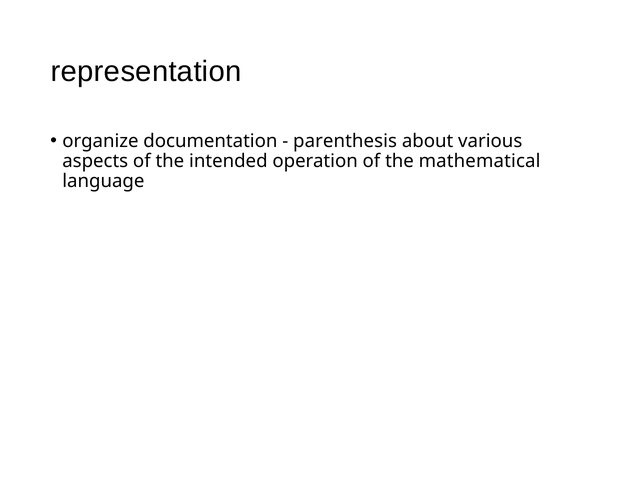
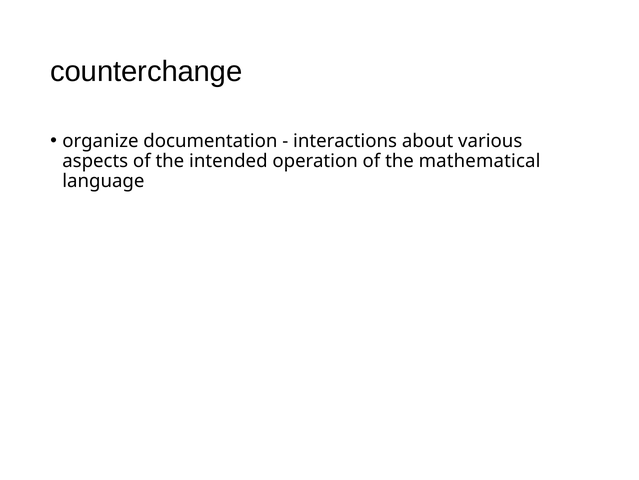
representation: representation -> counterchange (146, 72)
parenthesis: parenthesis -> interactions (345, 141)
